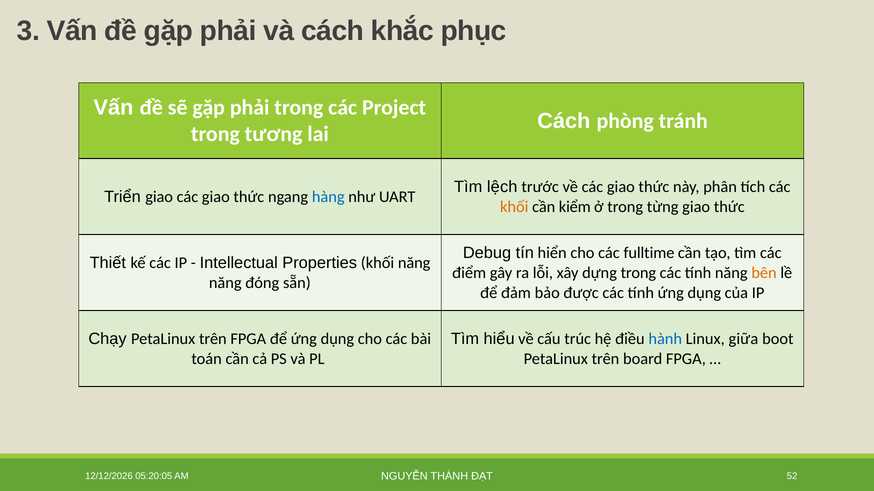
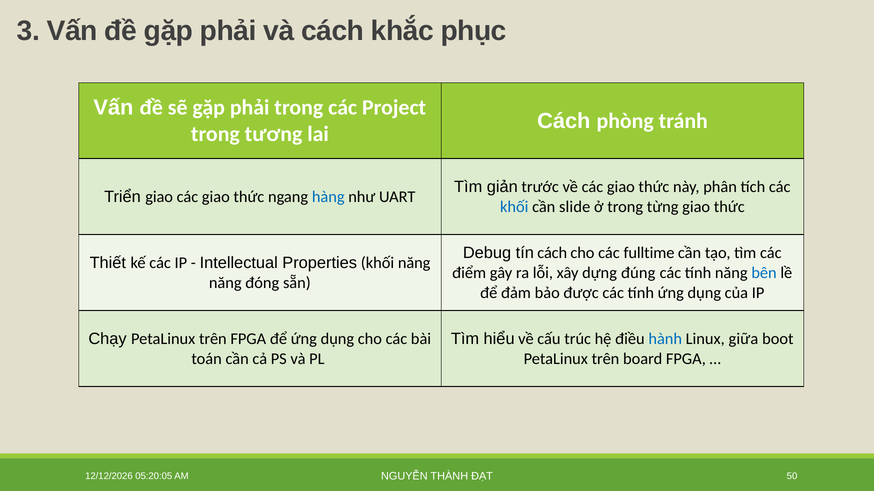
lệch: lệch -> giản (502, 187)
khối colour: orange -> blue (514, 207)
kiểm: kiểm -> slide (575, 207)
tín hiển: hiển -> cách (552, 253)
dựng trong: trong -> đúng (638, 273)
bên colour: orange -> blue (764, 273)
52: 52 -> 50 (792, 477)
